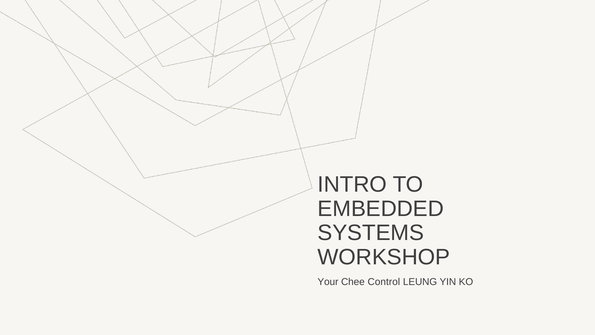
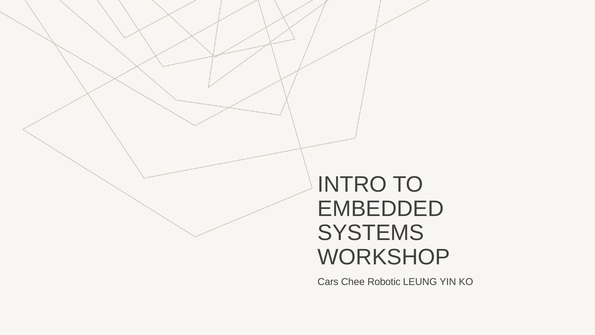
Your: Your -> Cars (328, 282)
Control: Control -> Robotic (384, 282)
